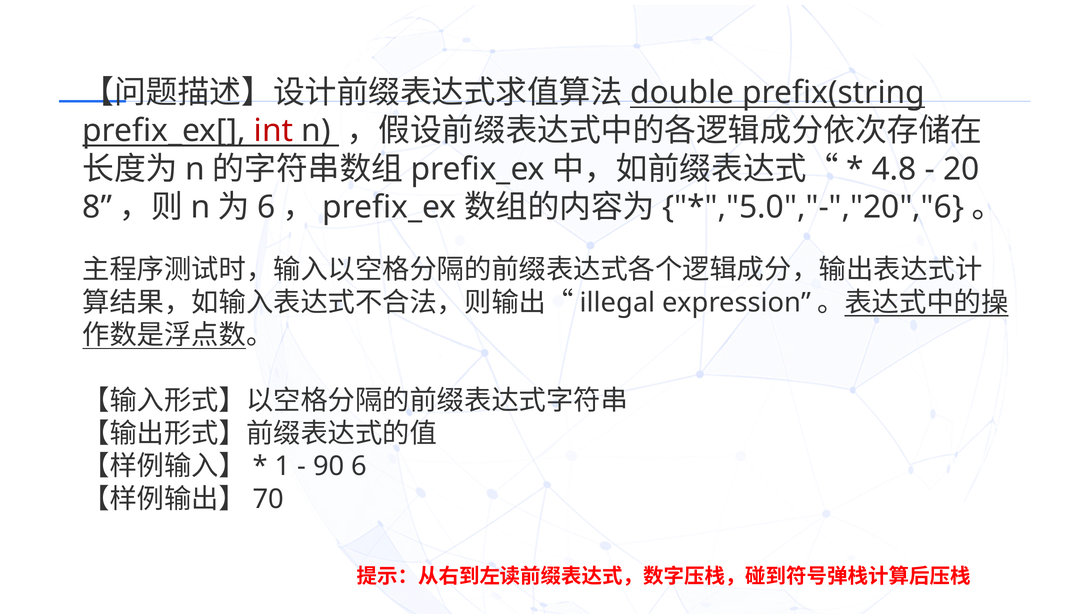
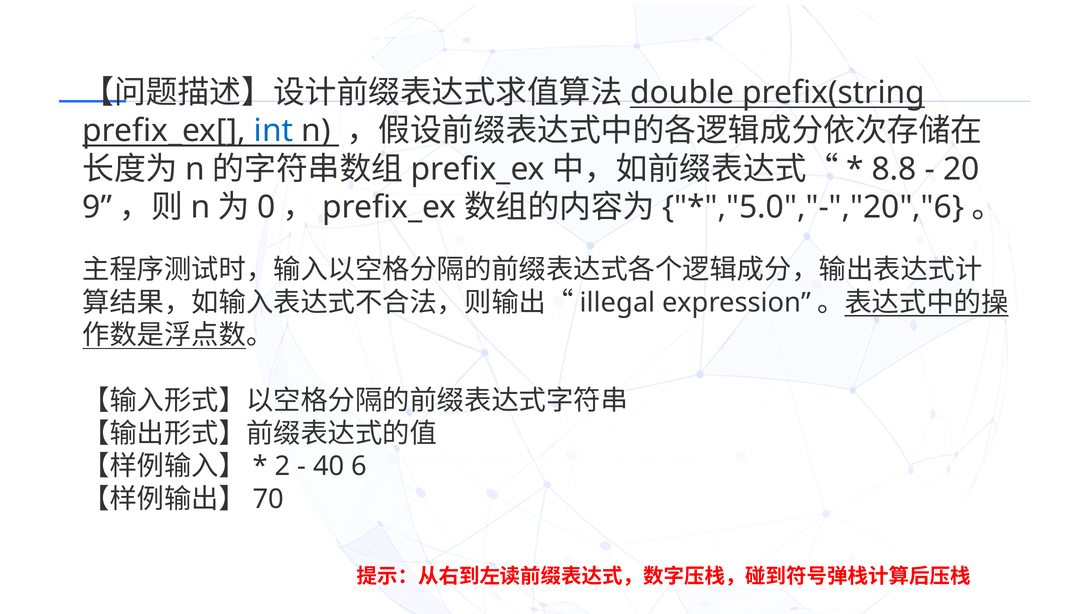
int colour: red -> blue (274, 131)
4.8: 4.8 -> 8.8 (894, 169)
8: 8 -> 9 (97, 207)
6: 6 -> 0 (266, 207)
1: 1 -> 2 (282, 466)
90: 90 -> 40 (329, 466)
